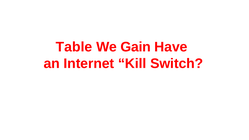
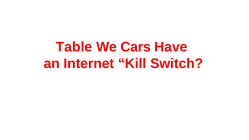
Gain: Gain -> Cars (136, 47)
